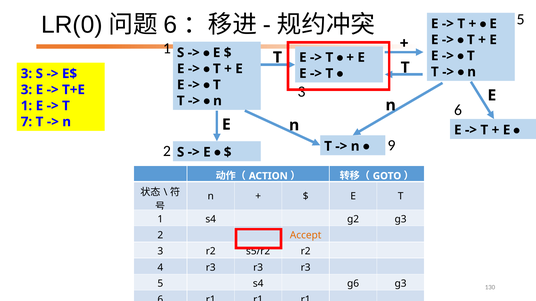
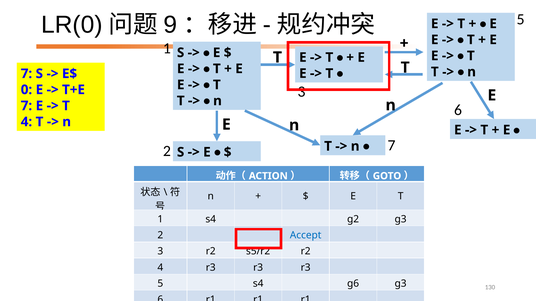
6: 6 -> 9 (170, 25)
3: 3 -> 7 (26, 74)
3: 3 -> 0 (26, 90)
1: 1 -> 7 (26, 106)
7: 7 -> 4 (26, 122)
9: 9 -> 7 (392, 145)
Accept colour: orange -> blue (306, 236)
